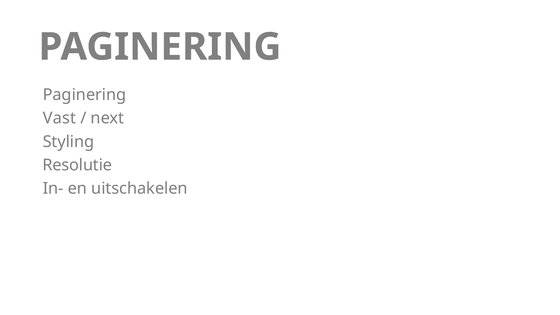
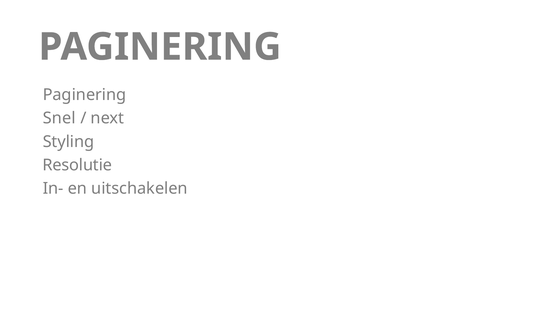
Vast: Vast -> Snel (59, 118)
